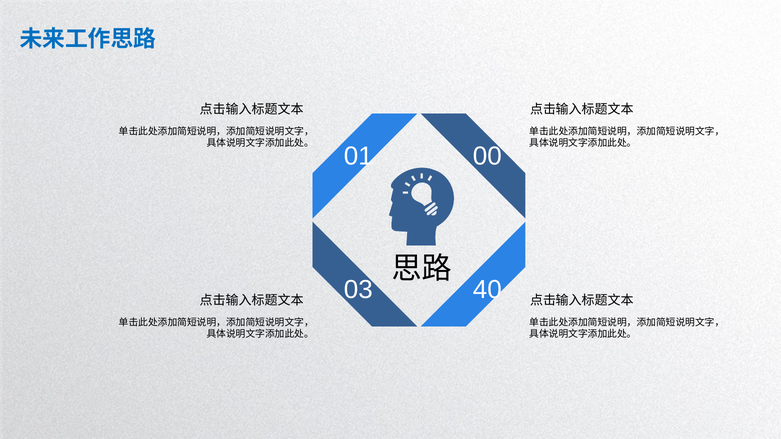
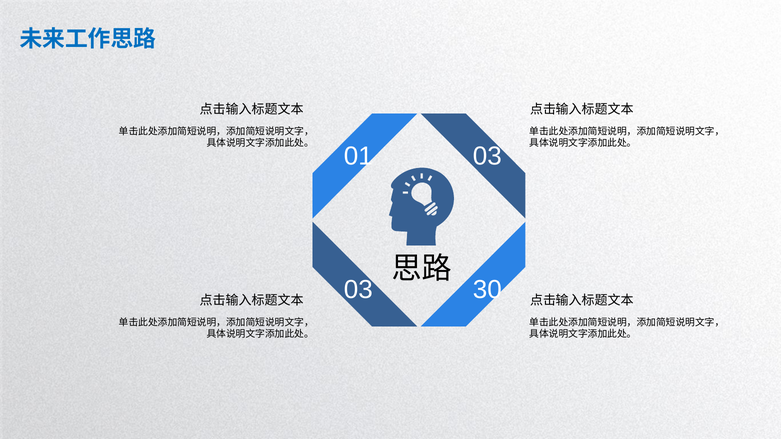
01 00: 00 -> 03 (487, 156)
40: 40 -> 30 (487, 290)
